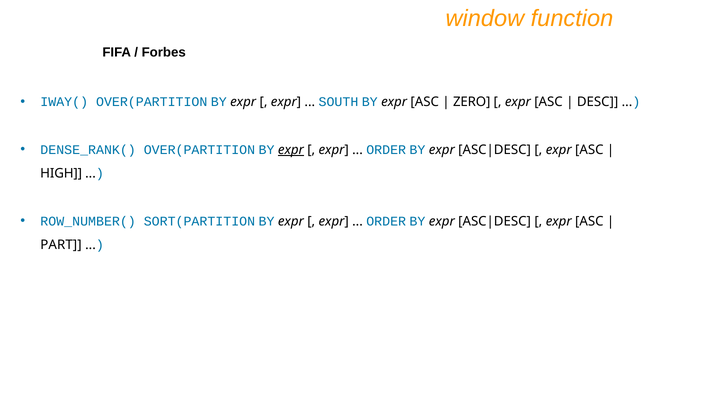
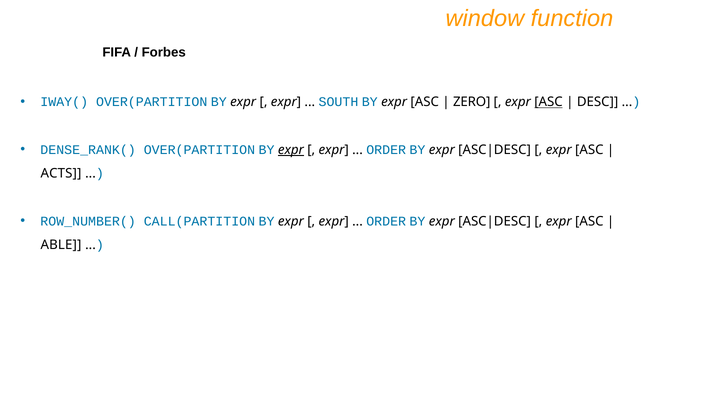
ASC underline: none -> present (548, 102)
HIGH: HIGH -> ACTS (61, 174)
SORT(PARTITION: SORT(PARTITION -> CALL(PARTITION (199, 222)
PART: PART -> ABLE (61, 245)
